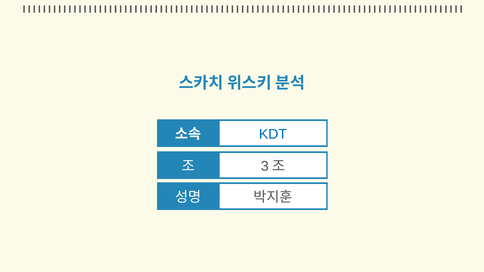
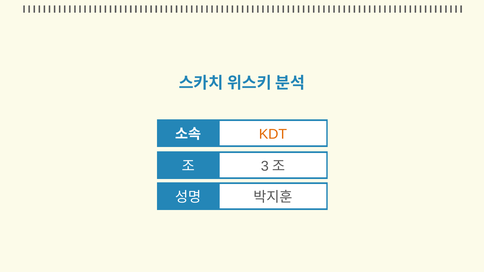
KDT colour: blue -> orange (273, 134)
